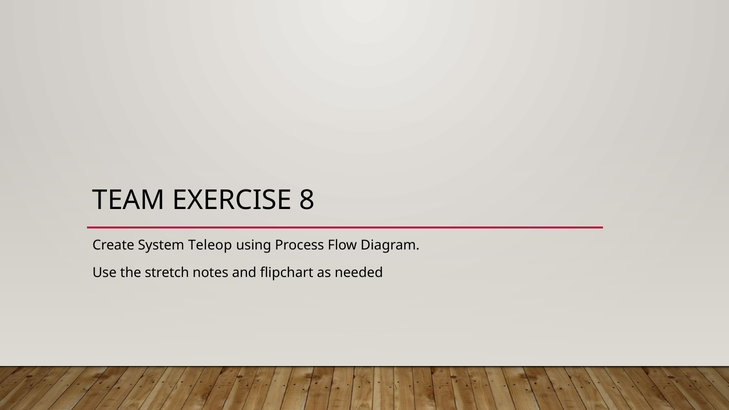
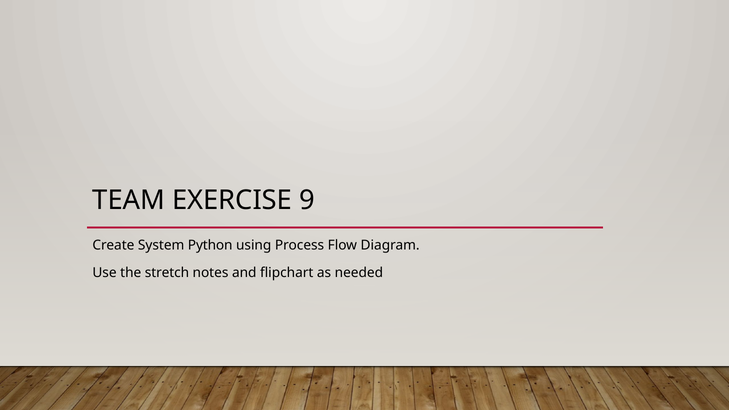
8: 8 -> 9 (307, 200)
Teleop: Teleop -> Python (210, 245)
